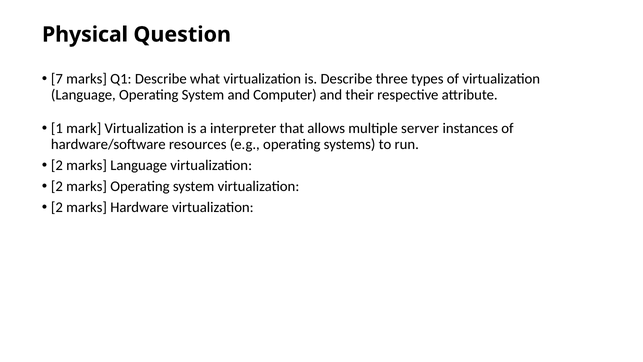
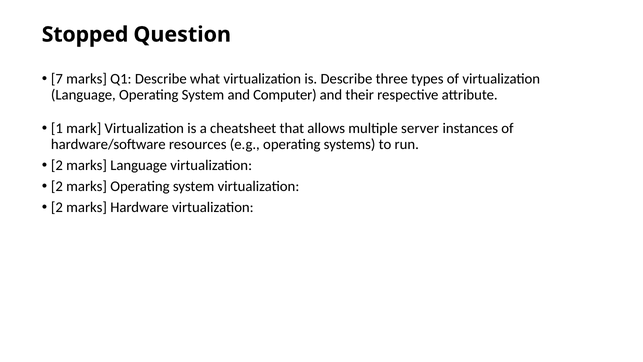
Physical: Physical -> Stopped (85, 35)
interpreter: interpreter -> cheatsheet (243, 128)
